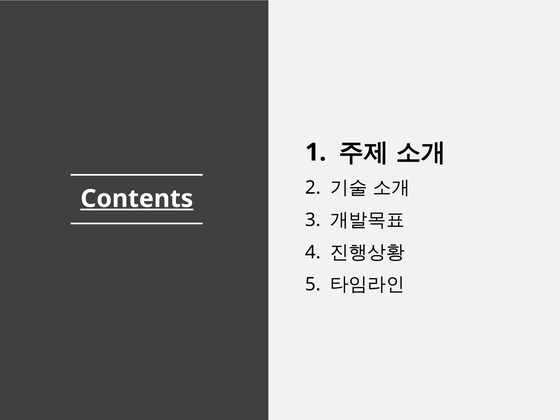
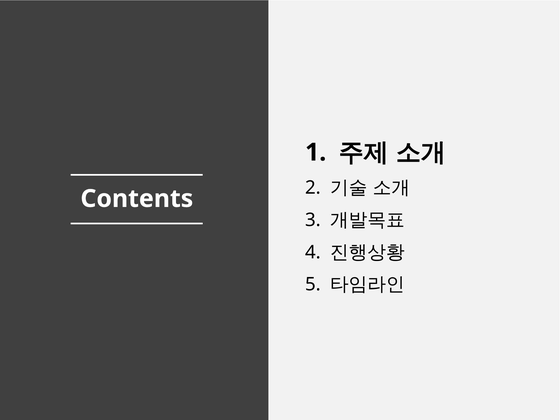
Contents underline: present -> none (137, 199)
